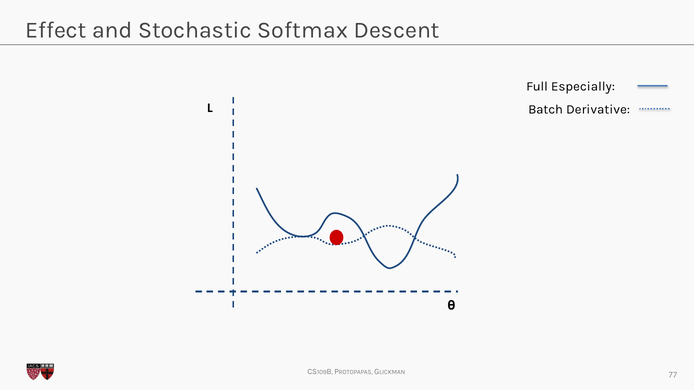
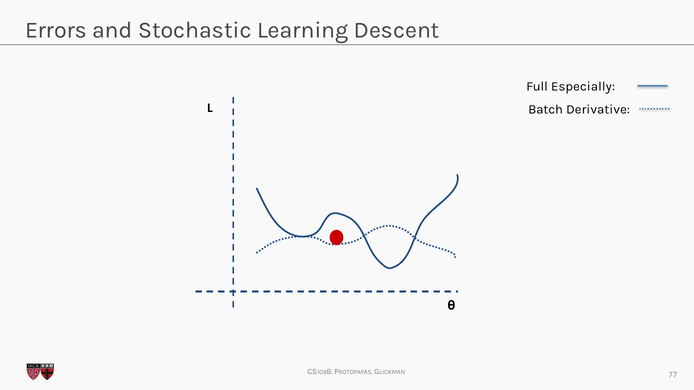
Effect: Effect -> Errors (56, 30)
Softmax: Softmax -> Learning (303, 30)
